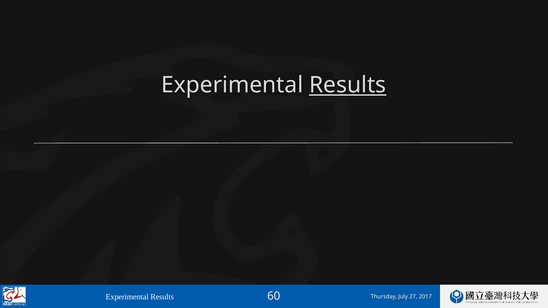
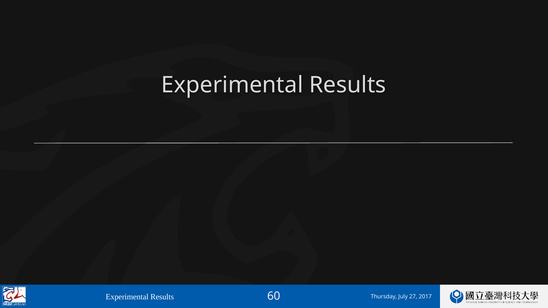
Results underline: present -> none (348, 85)
